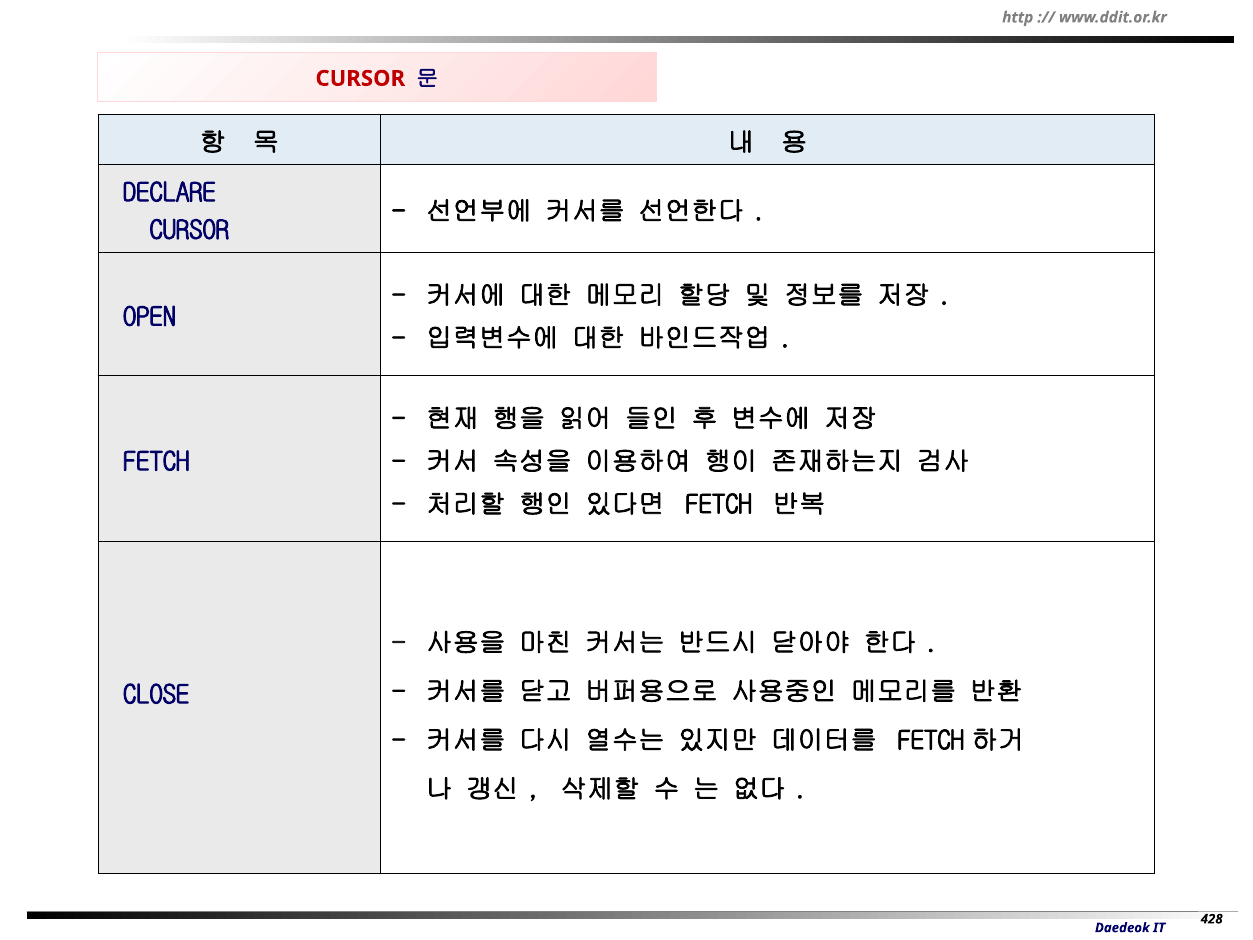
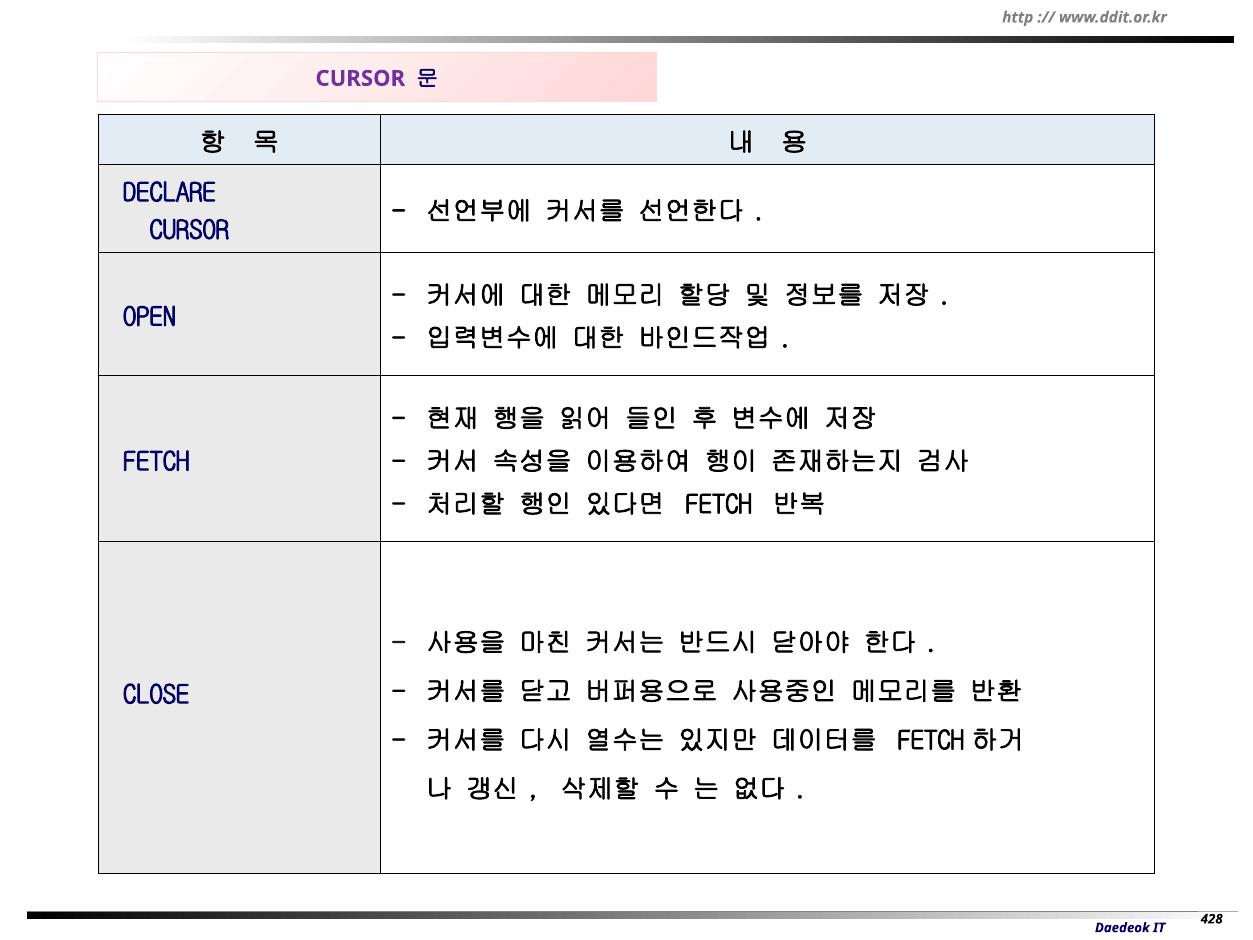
CURSOR colour: red -> purple (360, 78)
